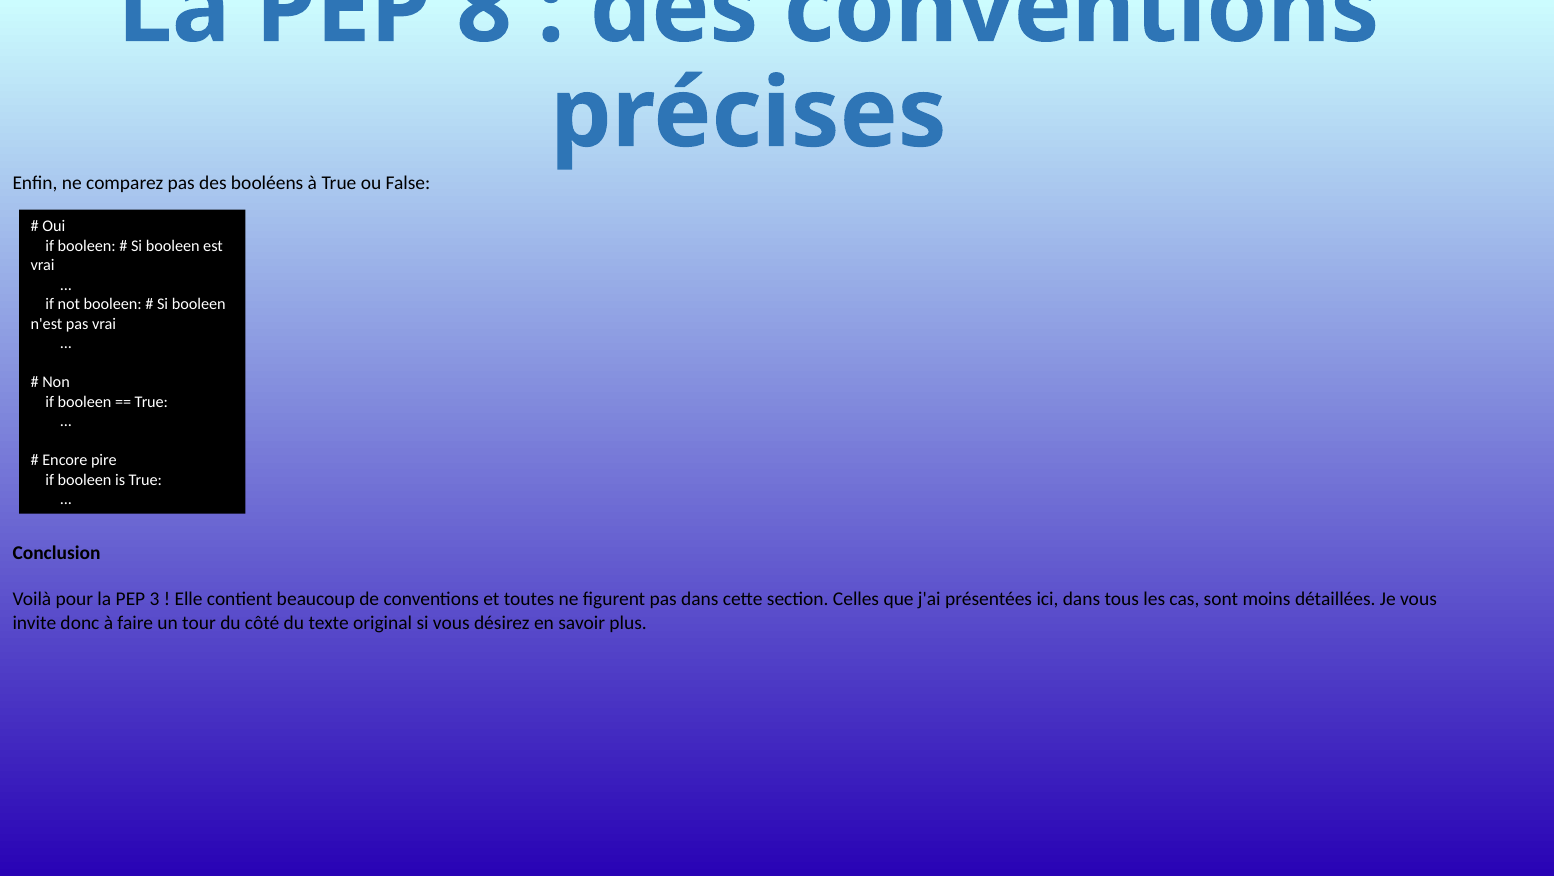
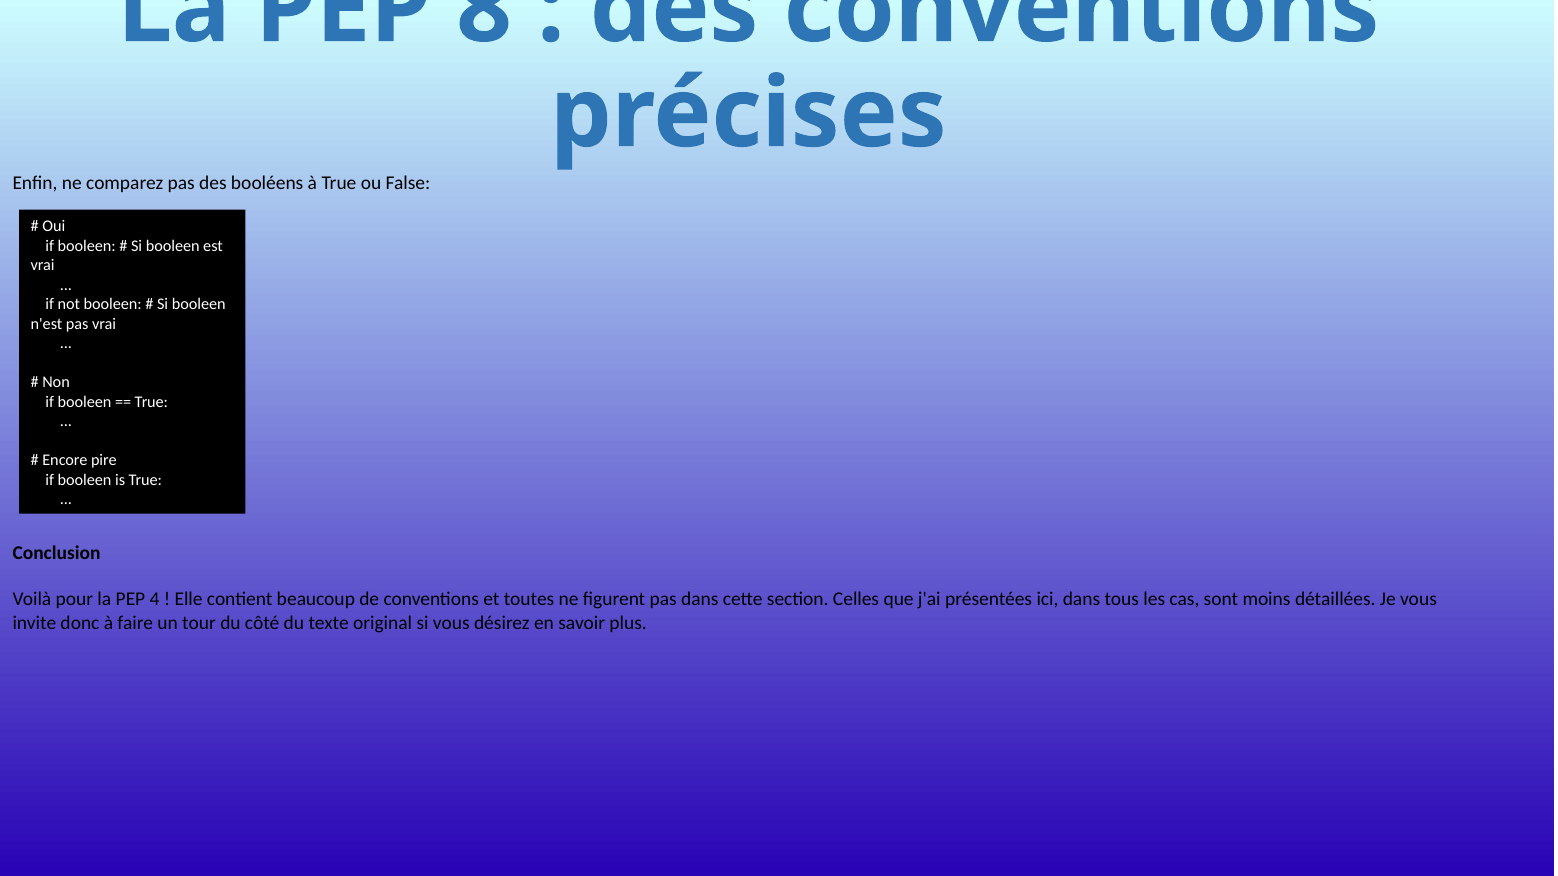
3: 3 -> 4 (155, 600)
